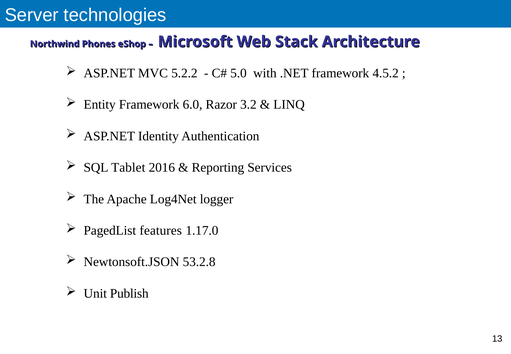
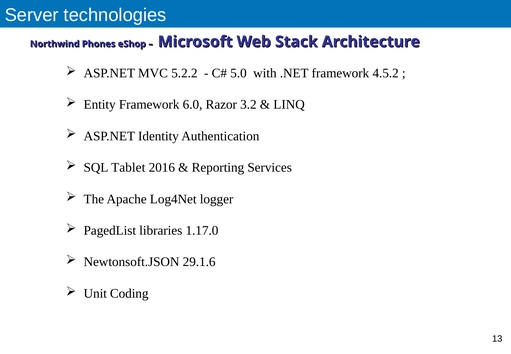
features: features -> libraries (161, 230)
53.2.8: 53.2.8 -> 29.1.6 (199, 262)
Publish: Publish -> Coding (129, 293)
